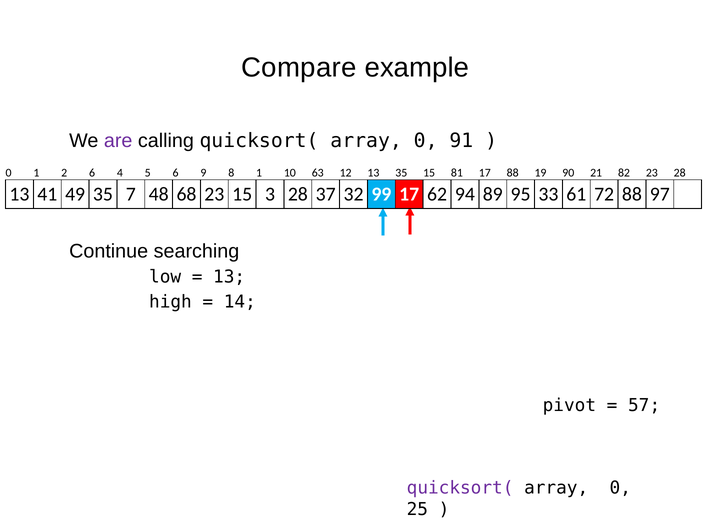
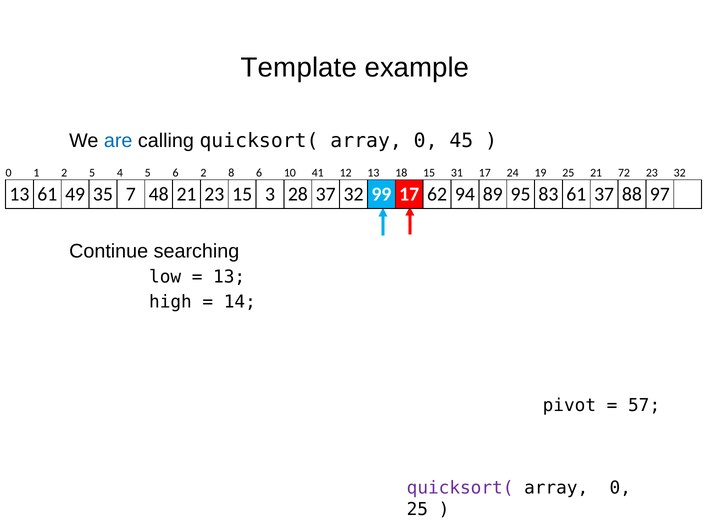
Compare: Compare -> Template (299, 68)
are colour: purple -> blue (118, 141)
91: 91 -> 45 (461, 141)
2 6: 6 -> 5 (92, 173)
6 9: 9 -> 2 (203, 173)
8 1: 1 -> 6 (259, 173)
63: 63 -> 41 (318, 173)
13 35: 35 -> 18 (401, 173)
81: 81 -> 31 (457, 173)
17 88: 88 -> 24 (513, 173)
19 90: 90 -> 25 (568, 173)
82: 82 -> 72 (624, 173)
23 28: 28 -> 32 (680, 173)
13 41: 41 -> 61 (47, 194)
48 68: 68 -> 21 (187, 194)
33: 33 -> 83 (548, 194)
61 72: 72 -> 37 (604, 194)
